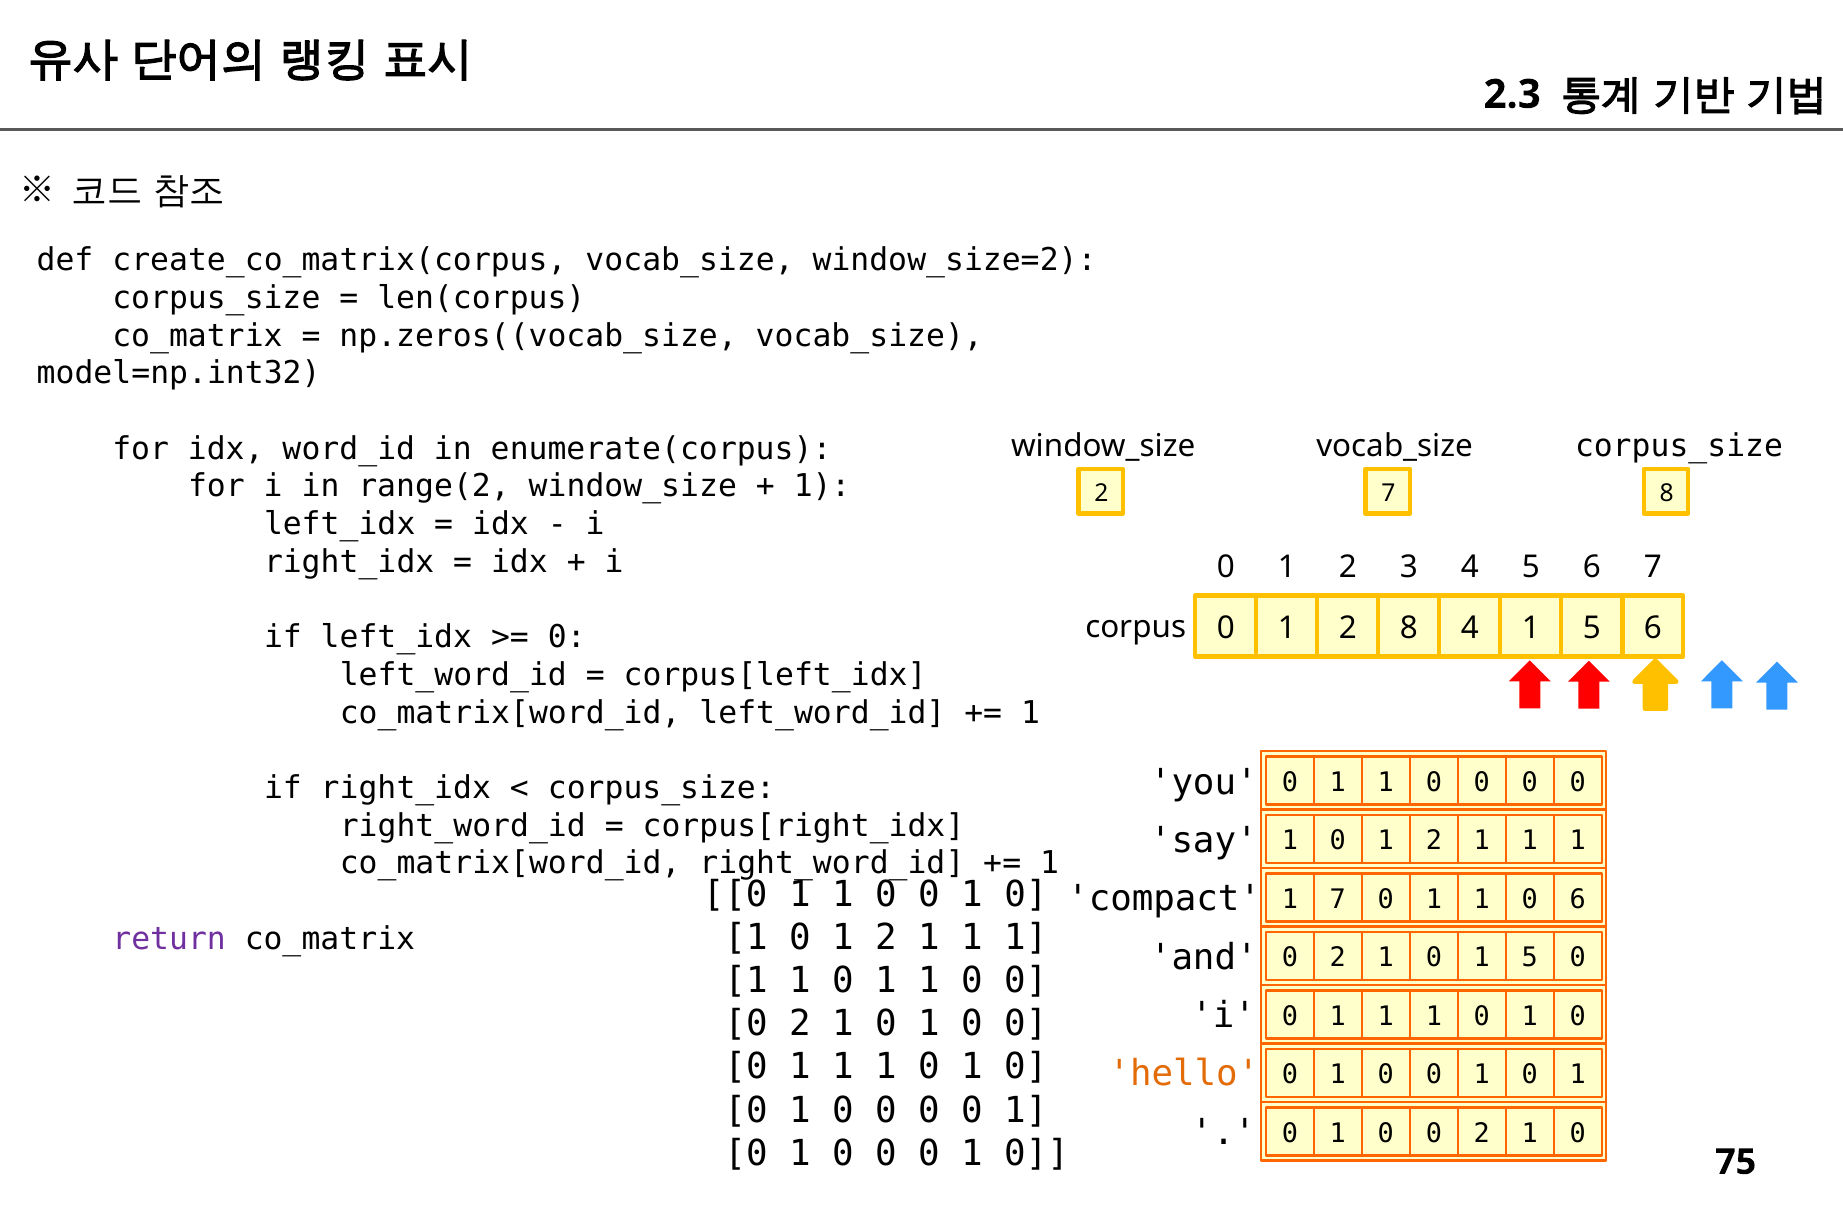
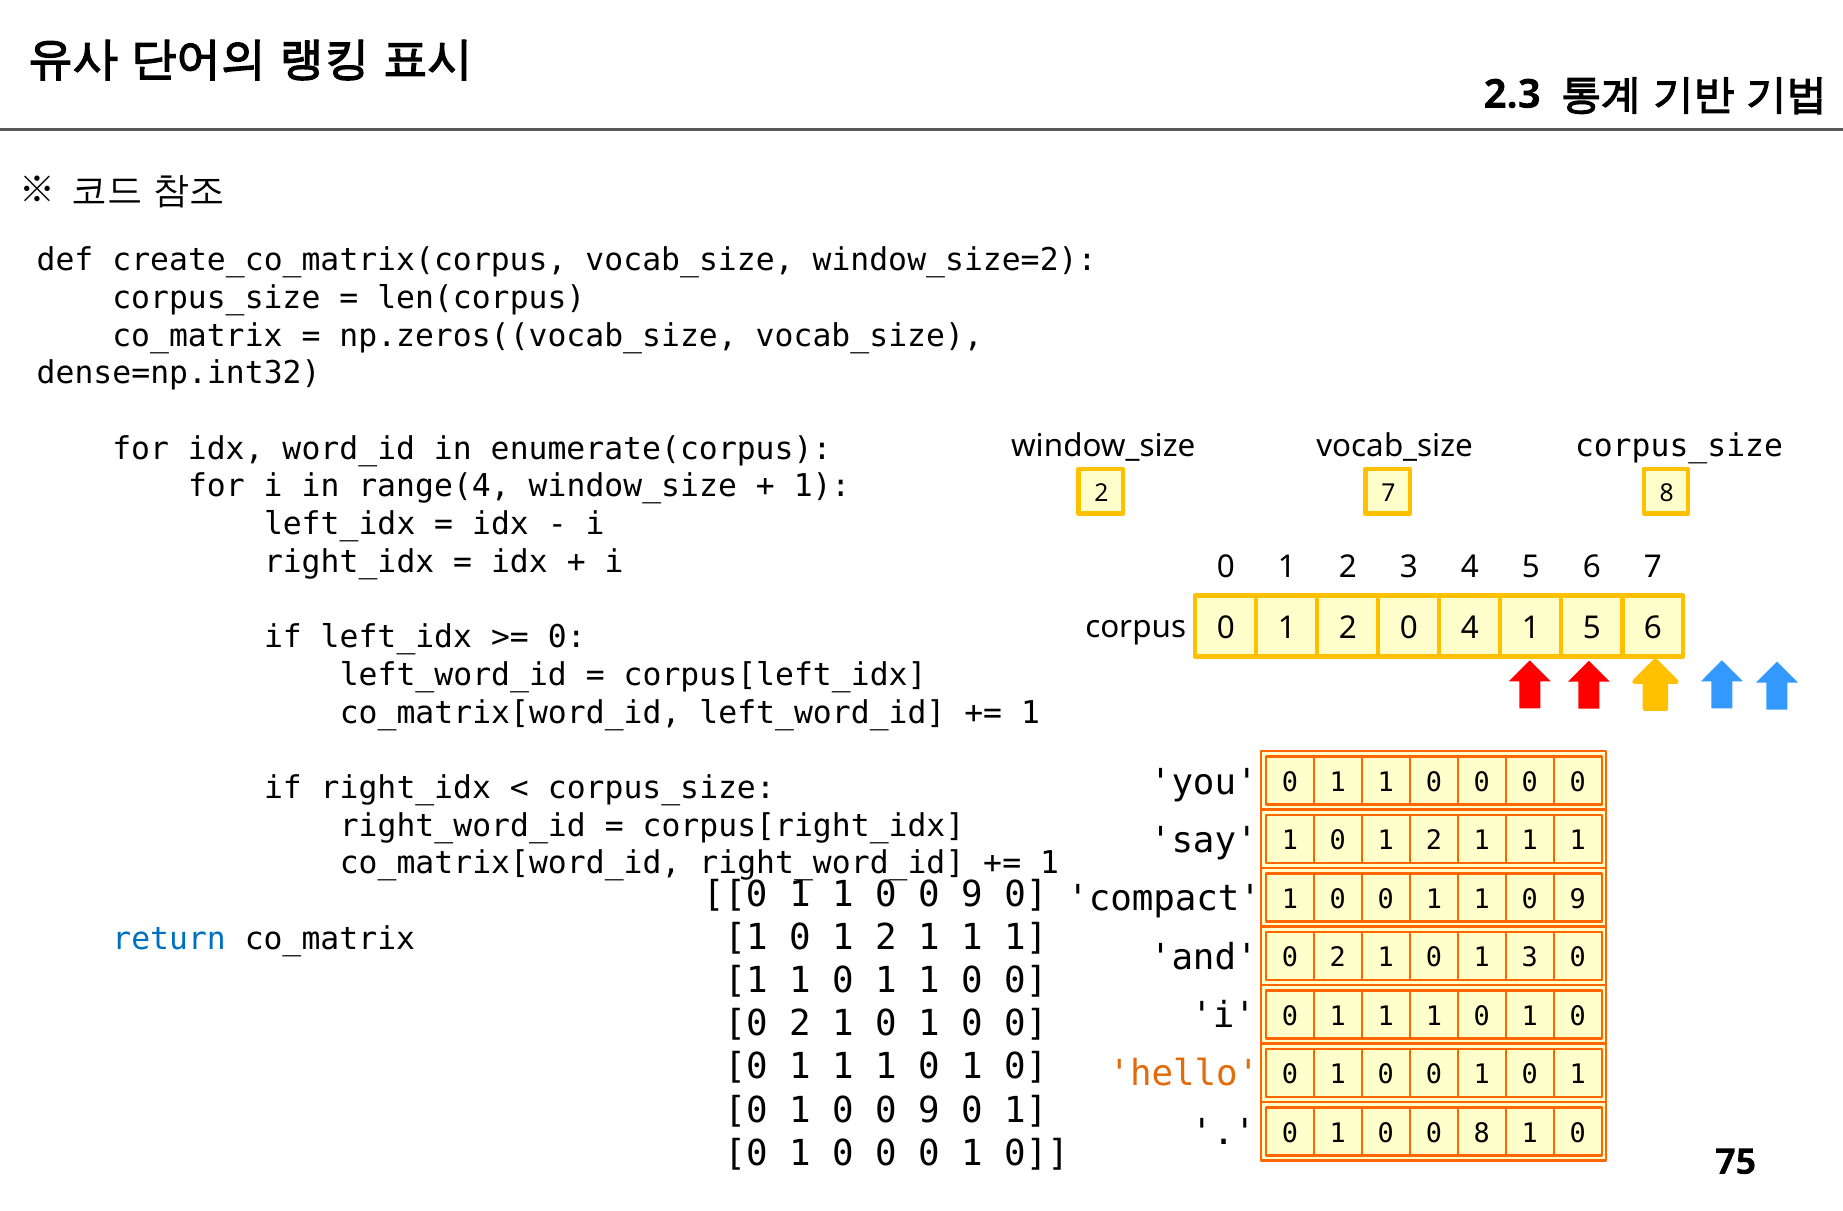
model=np.int32: model=np.int32 -> dense=np.int32 (179, 373)
range(2: range(2 -> range(4 (434, 486)
2 8: 8 -> 0 (1409, 628)
1: 1 -> 9 (972, 895)
7: 7 -> 0 (1338, 899)
1 0 6: 6 -> 9 (1578, 899)
return colour: purple -> blue (169, 938)
0 1 5: 5 -> 3 (1530, 957)
0: 0 -> 9 (929, 1110)
1 0 0 2: 2 -> 8 (1482, 1133)
